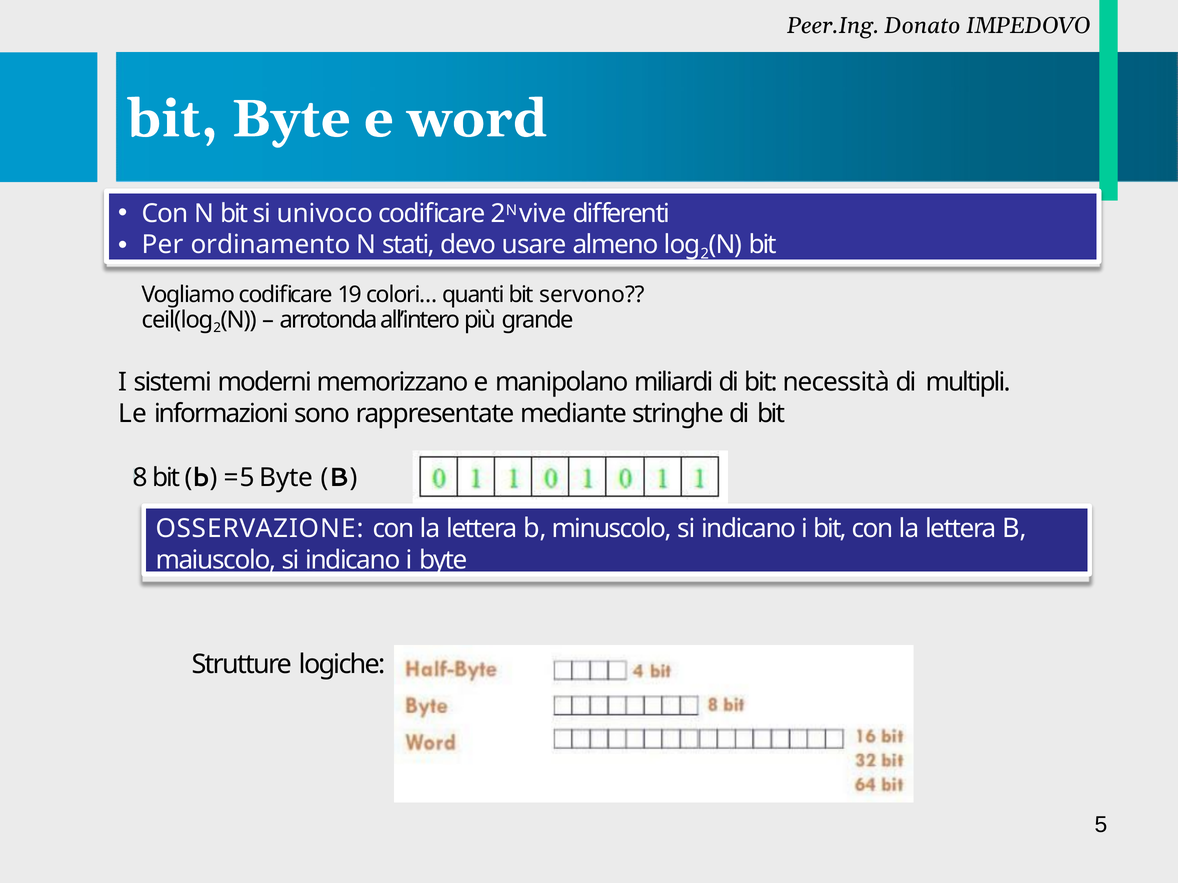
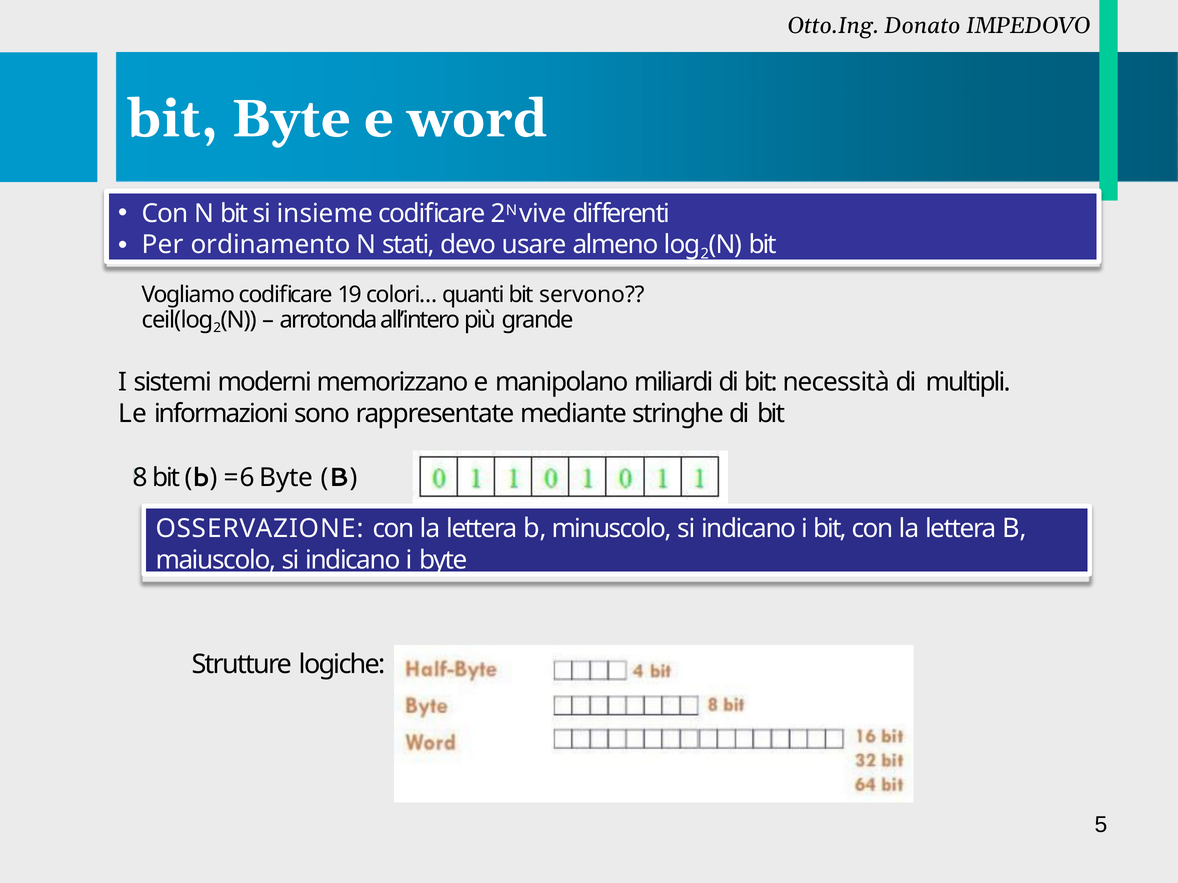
Peer.Ing: Peer.Ing -> Otto.Ing (833, 26)
univoco: univoco -> insieme (325, 214)
5: 5 -> 6 (247, 478)
